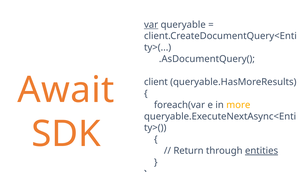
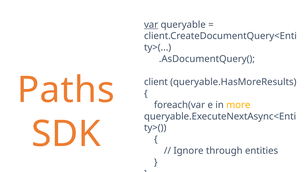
Await: Await -> Paths (66, 90)
Return: Return -> Ignore (188, 151)
entities underline: present -> none (262, 151)
